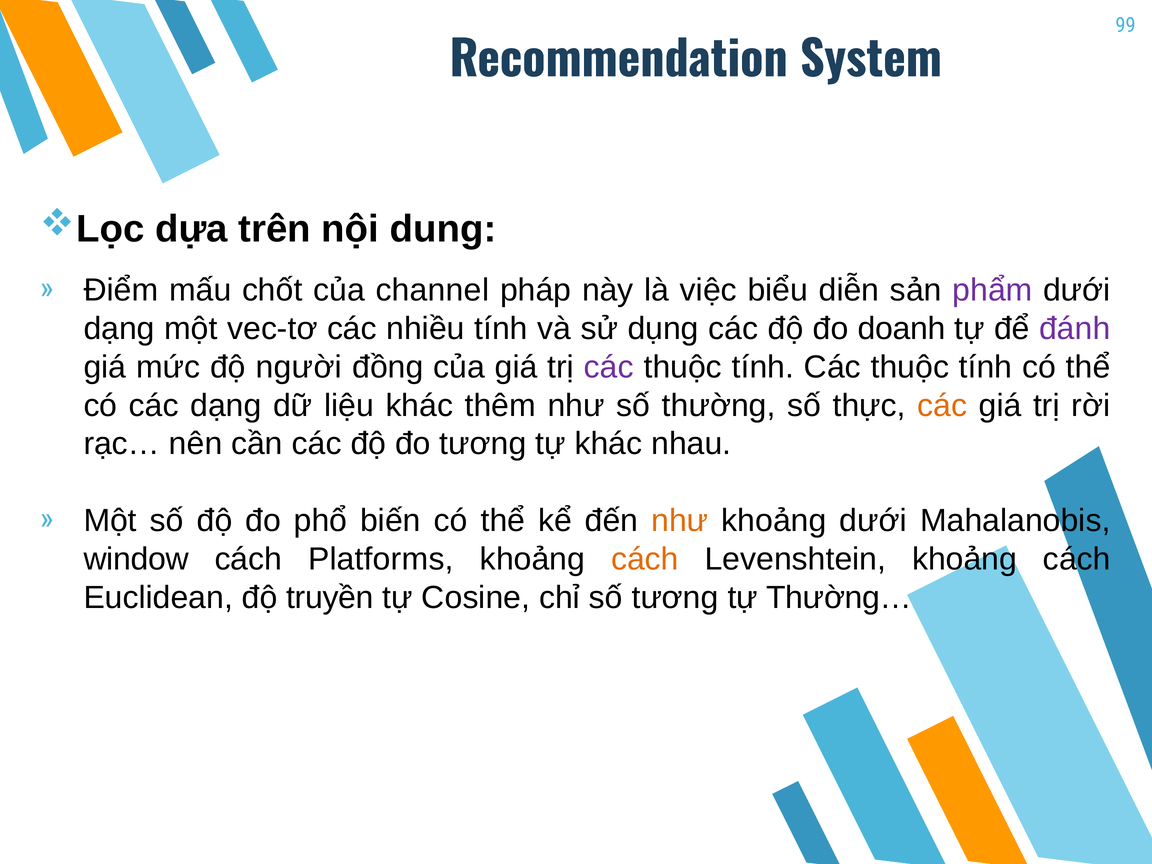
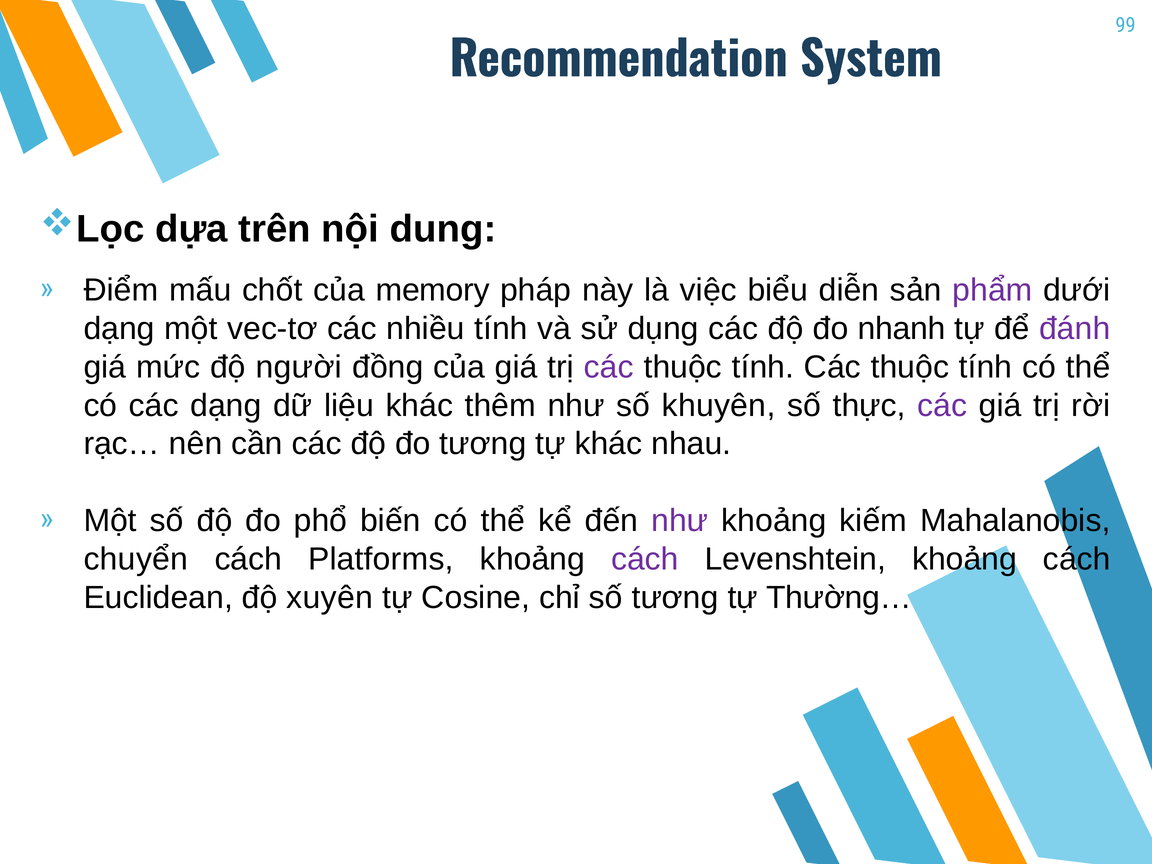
channel: channel -> memory (433, 290)
doanh: doanh -> nhanh (901, 329)
thường: thường -> khuyên (719, 405)
các colour: orange -> purple (942, 405)
như colour: orange -> purple (680, 521)
khoảng dưới: dưới -> kiếm (873, 521)
window: window -> chuyển (136, 559)
cách colour: orange -> purple (645, 559)
truyền: truyền -> xuyên (330, 597)
